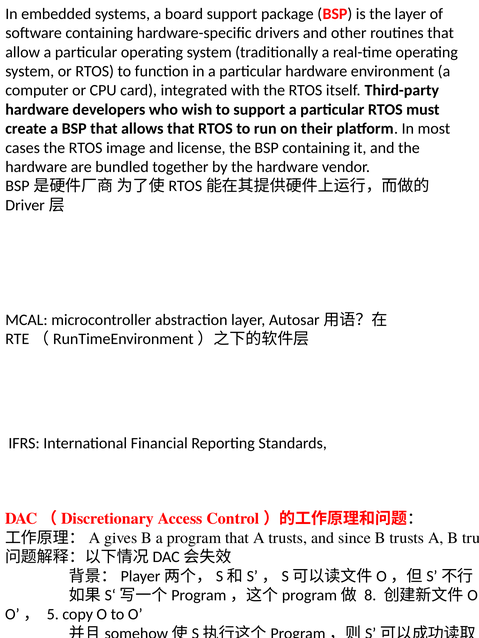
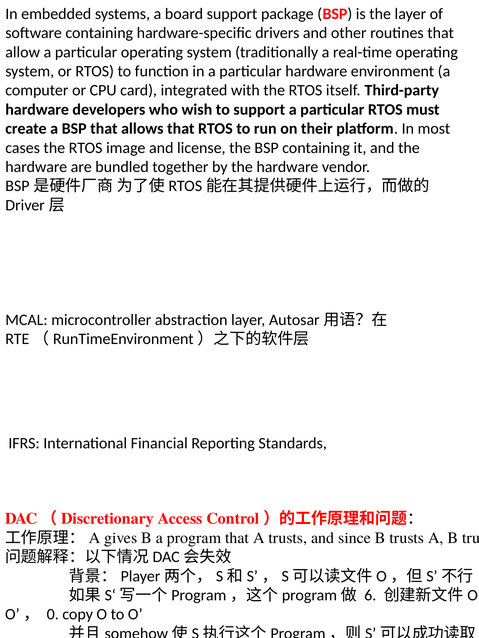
8: 8 -> 6 (370, 596)
5: 5 -> 0 (53, 615)
